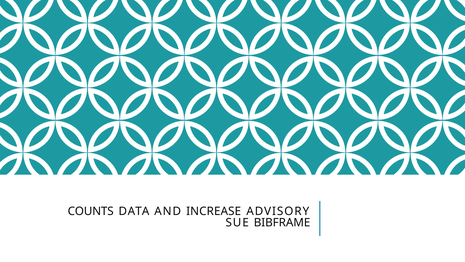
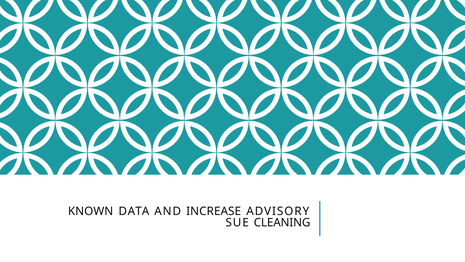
COUNTS: COUNTS -> KNOWN (91, 211)
BIBFRAME: BIBFRAME -> CLEANING (282, 222)
